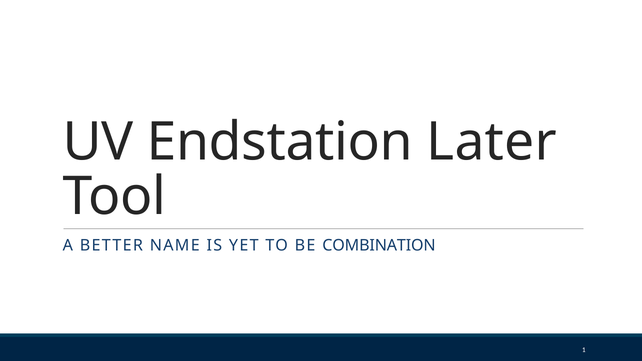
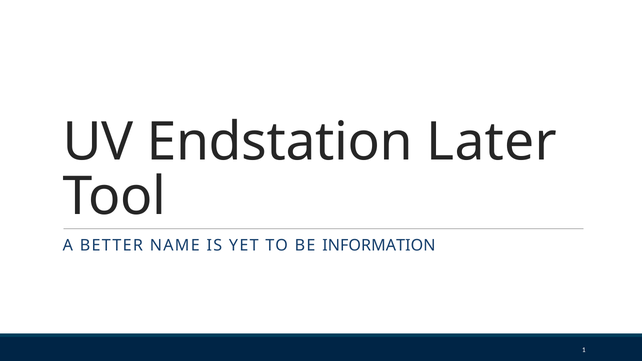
COMBINATION: COMBINATION -> INFORMATION (379, 246)
